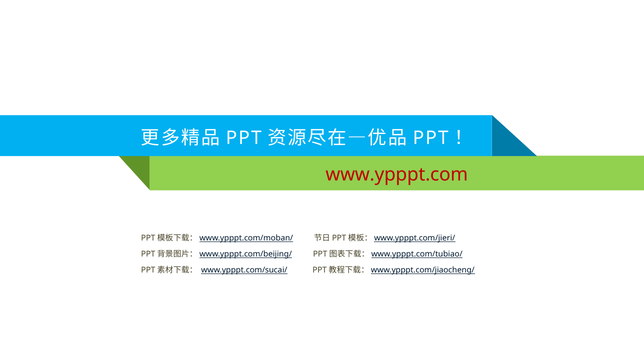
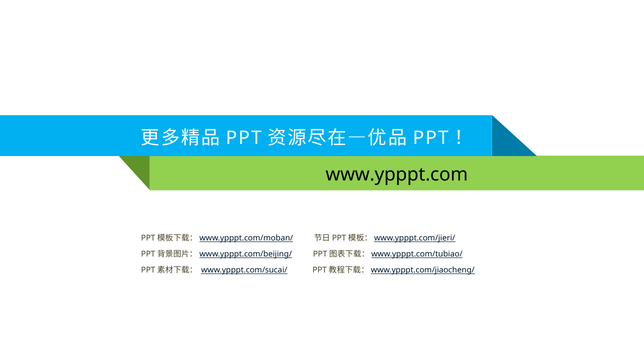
www.ypppt.com colour: red -> black (397, 174)
